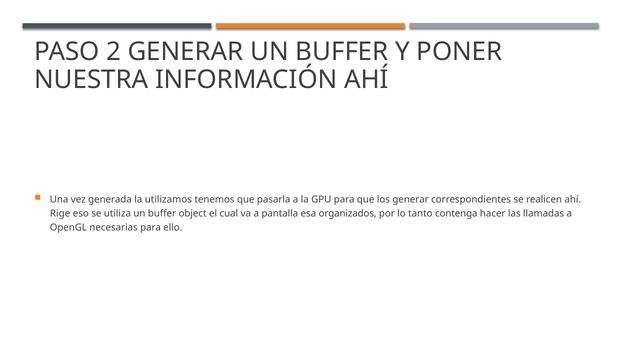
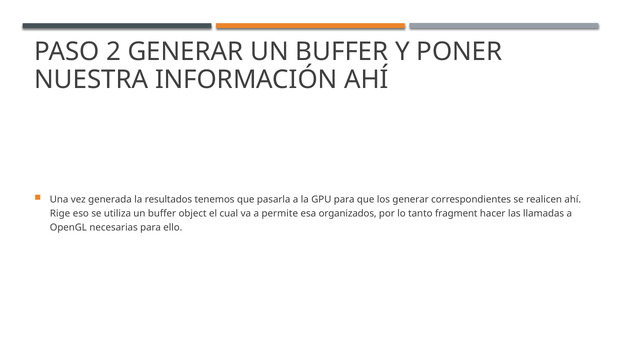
utilizamos: utilizamos -> resultados (168, 200)
pantalla: pantalla -> permite (280, 214)
contenga: contenga -> fragment (456, 214)
